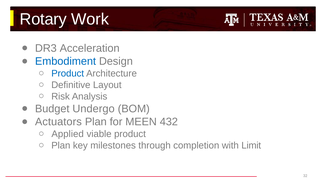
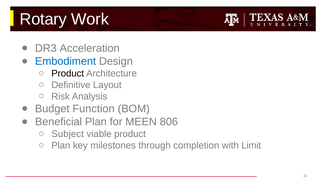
Product colour: blue -> black (68, 73)
Undergo: Undergo -> Function (94, 108)
Actuators: Actuators -> Beneficial (58, 121)
432: 432 -> 806 (169, 121)
Applied: Applied -> Subject (68, 134)
